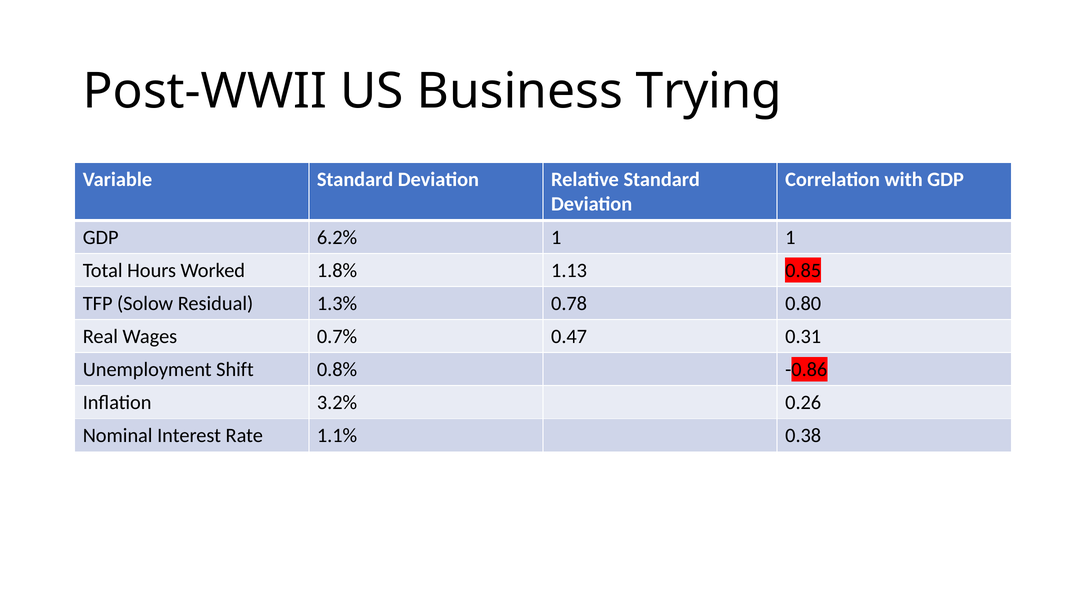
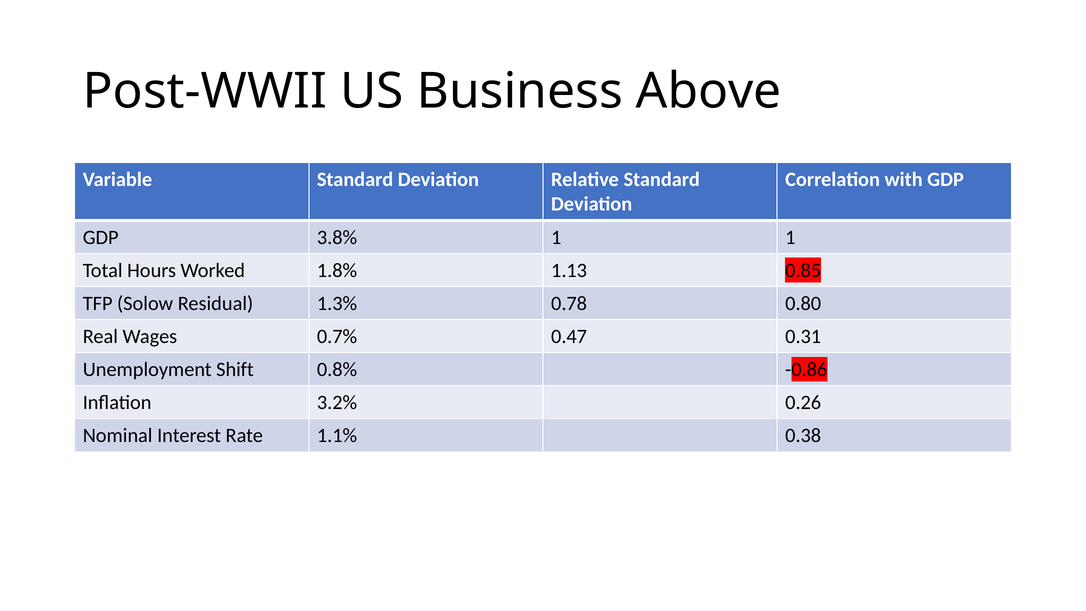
Trying: Trying -> Above (709, 91)
6.2%: 6.2% -> 3.8% (337, 237)
